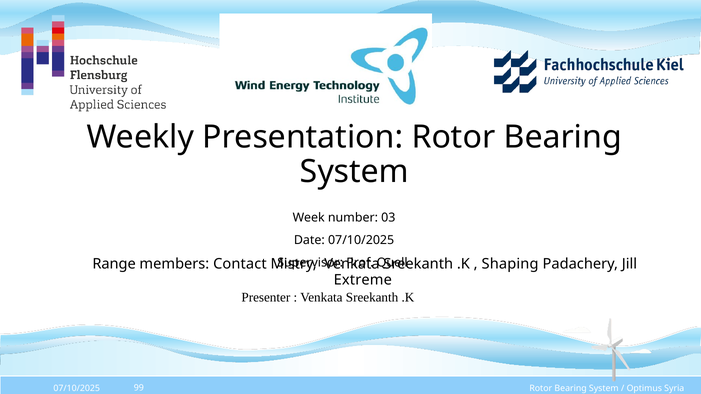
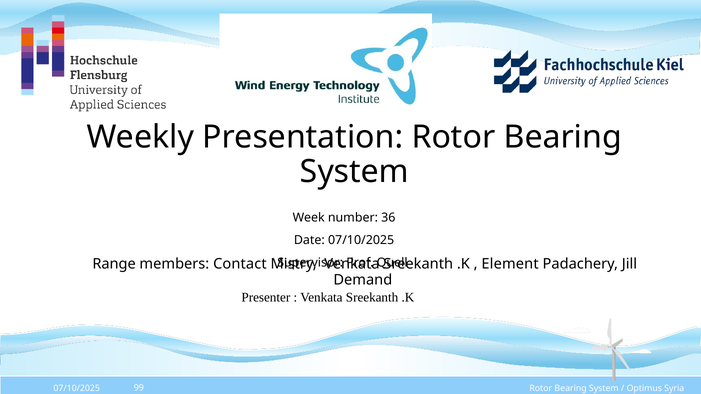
03: 03 -> 36 (388, 218)
Shaping: Shaping -> Element (510, 264)
Extreme: Extreme -> Demand (363, 280)
